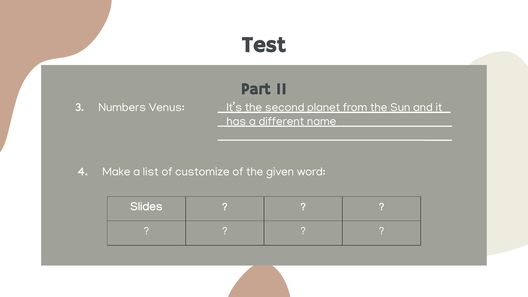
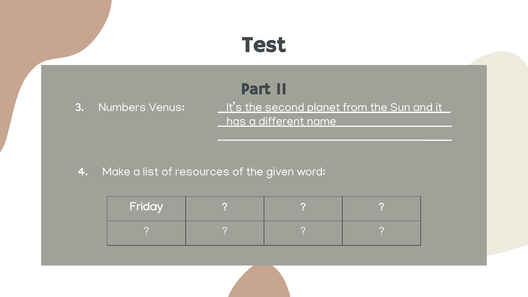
customize: customize -> resources (202, 172)
Slides: Slides -> Friday (146, 206)
